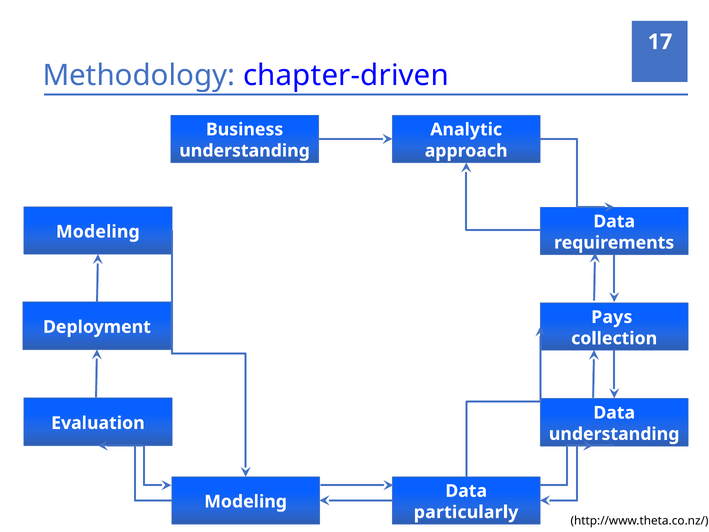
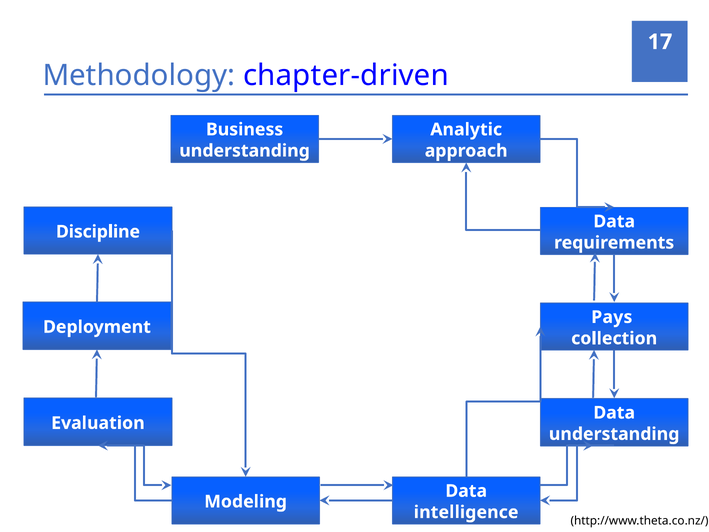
Modeling: Modeling -> Discipline (98, 232)
particularly: particularly -> intelligence (466, 512)
